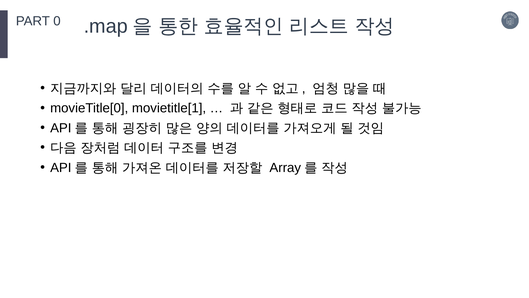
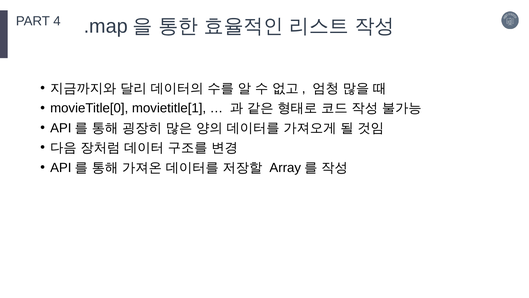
0: 0 -> 4 (57, 21)
